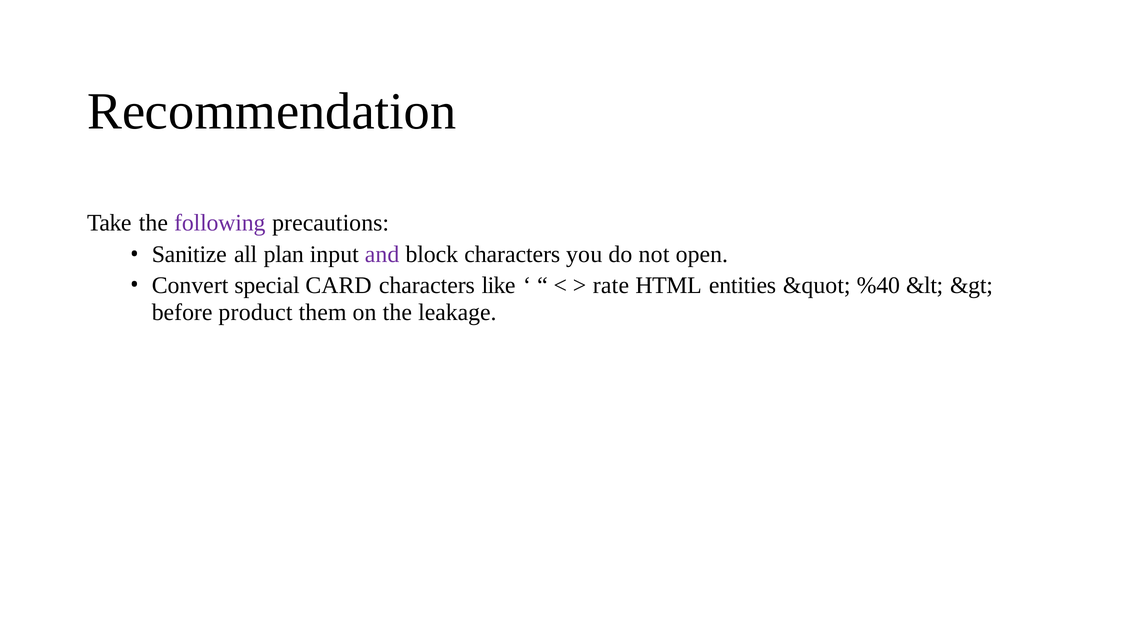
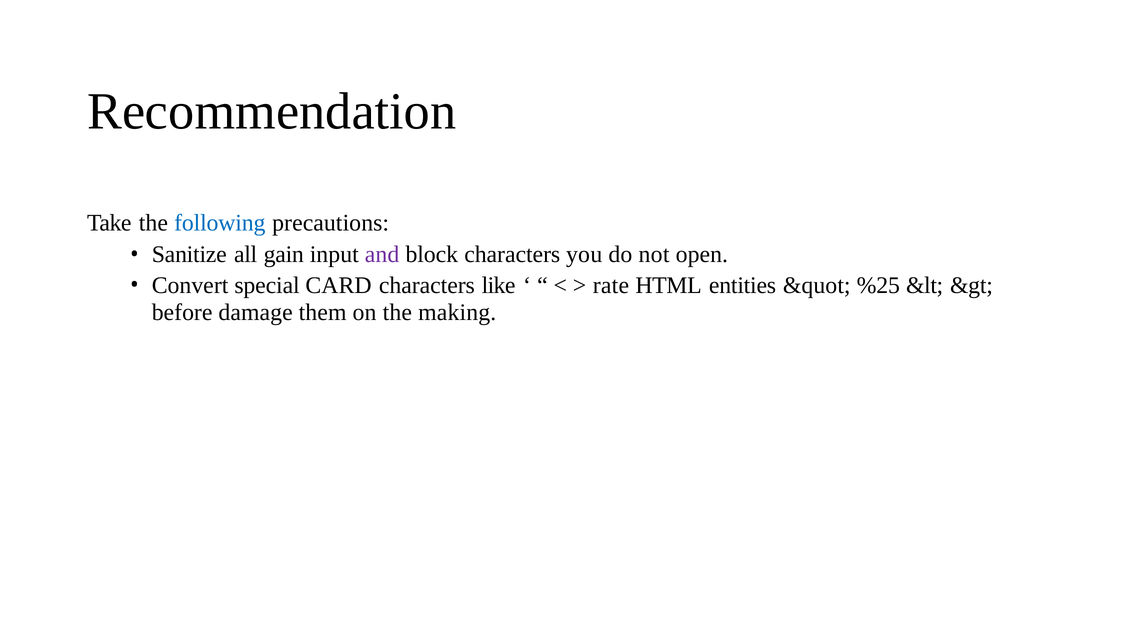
following colour: purple -> blue (220, 223)
plan: plan -> gain (284, 254)
%40: %40 -> %25 (878, 285)
product: product -> damage (256, 312)
leakage: leakage -> making (457, 312)
